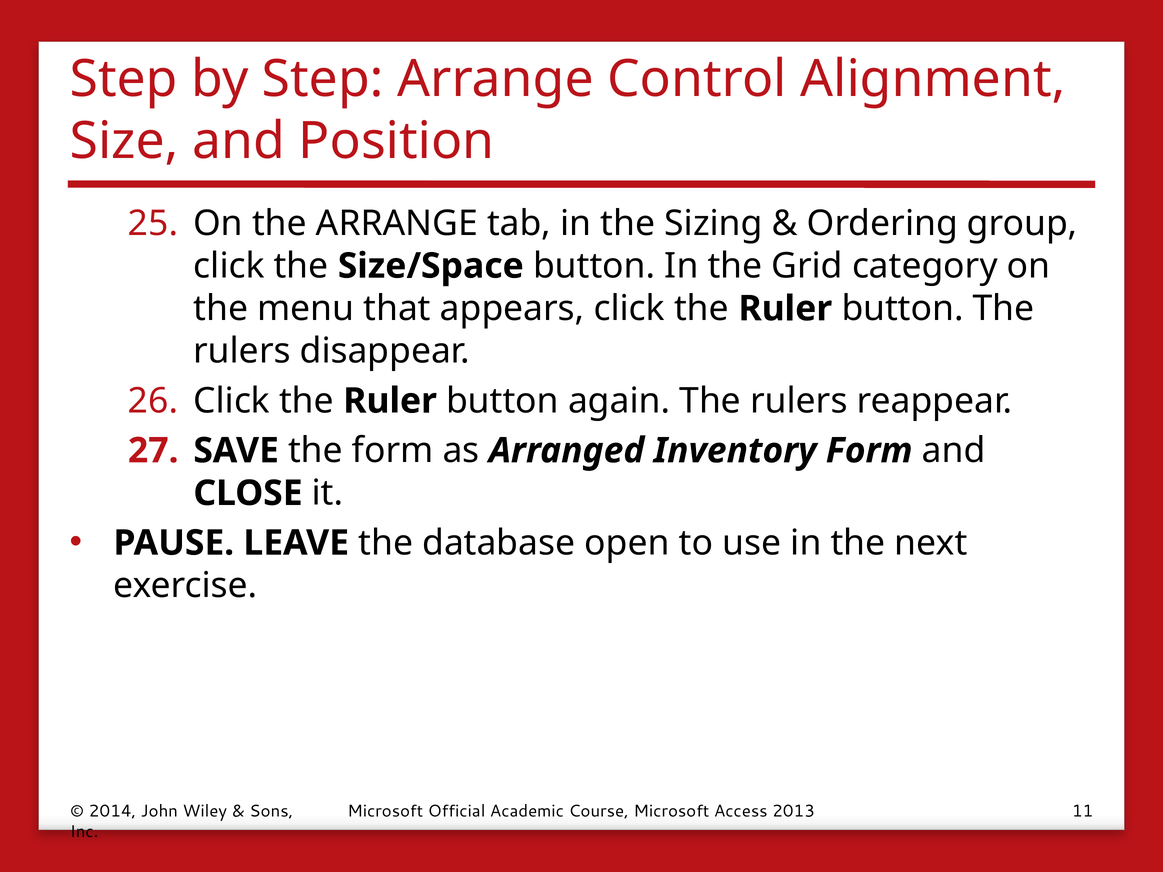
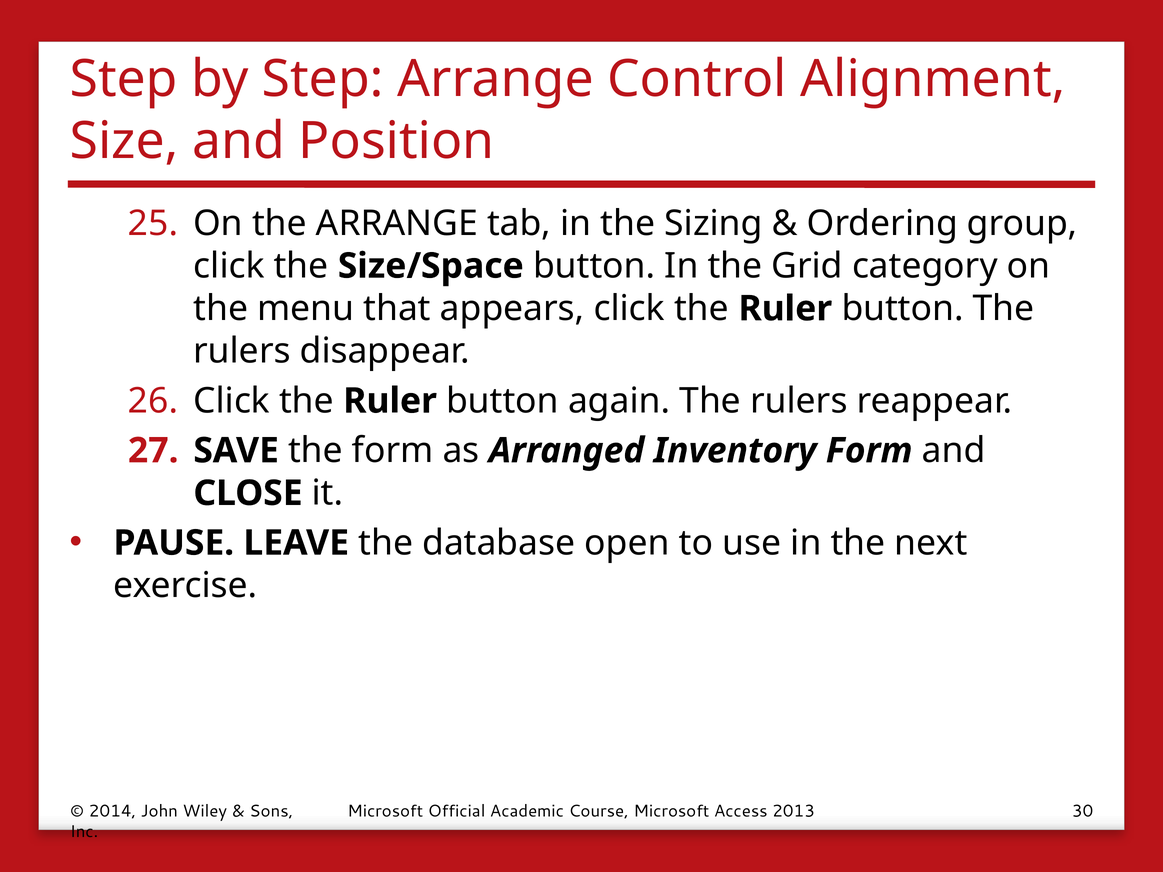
11: 11 -> 30 (1083, 811)
